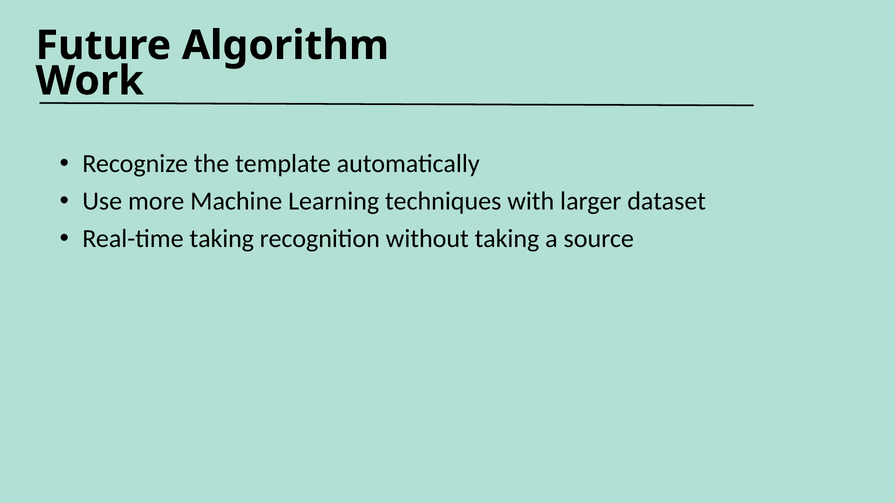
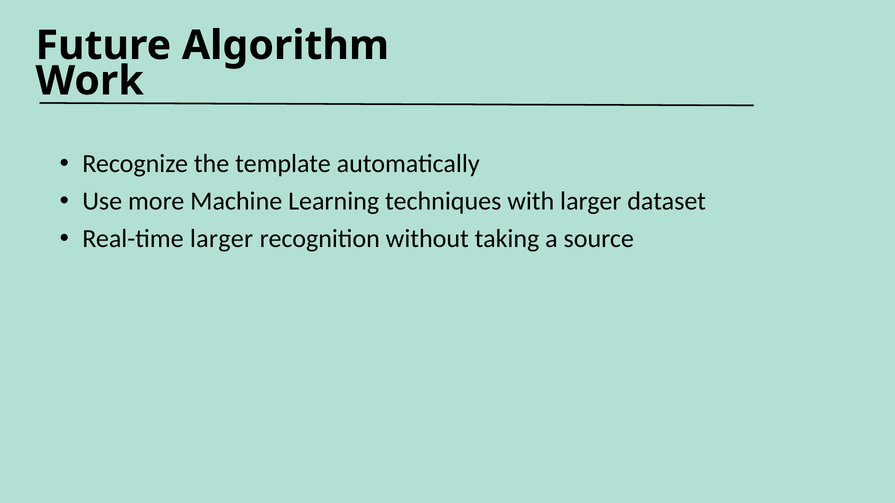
Real-time taking: taking -> larger (222, 239)
